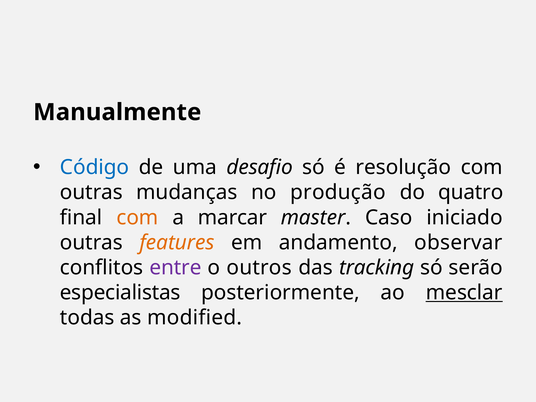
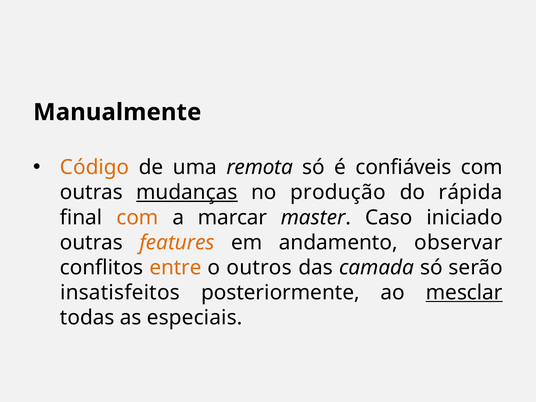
Código colour: blue -> orange (95, 167)
desafio: desafio -> remota (260, 167)
resolução: resolução -> confiáveis (403, 167)
mudanças underline: none -> present (187, 192)
quatro: quatro -> rápida (471, 192)
entre colour: purple -> orange (175, 268)
tracking: tracking -> camada (377, 268)
especialistas: especialistas -> insatisfeitos (120, 293)
modified: modified -> especiais (195, 318)
